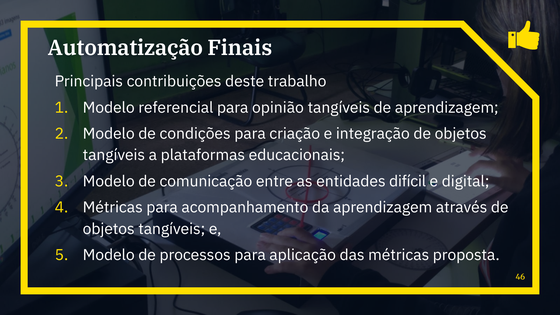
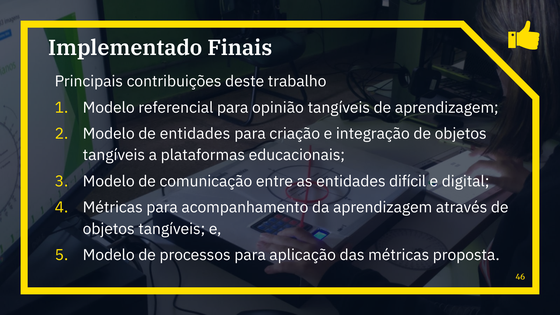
Automatização: Automatização -> Implementado (125, 48)
de condições: condições -> entidades (195, 134)
